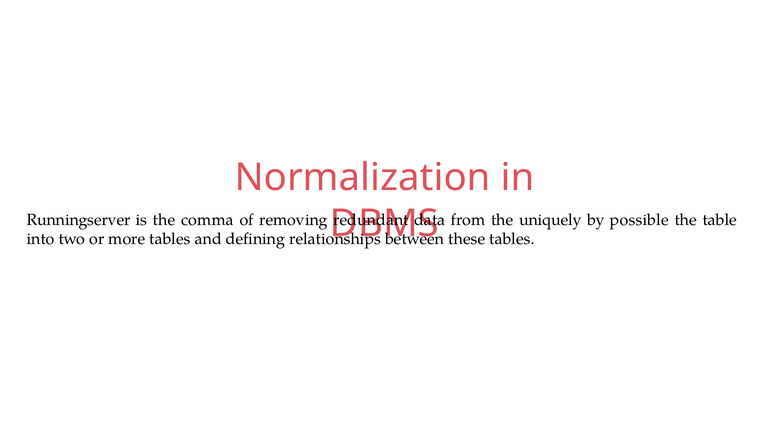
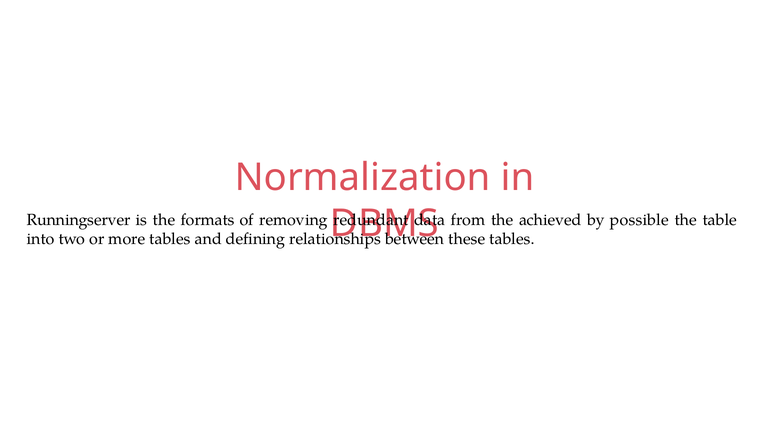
comma: comma -> formats (208, 220)
uniquely: uniquely -> achieved (550, 220)
